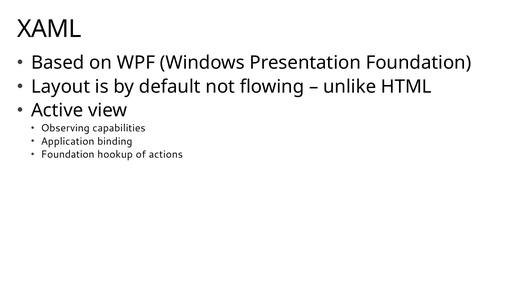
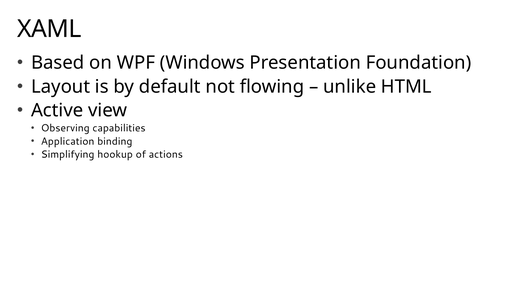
Foundation: Foundation -> Simplifying (68, 155)
